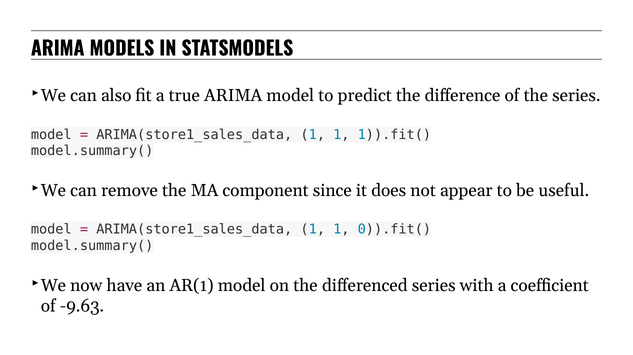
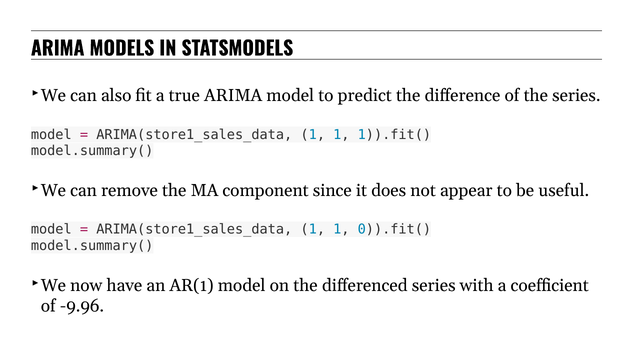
-9.63: -9.63 -> -9.96 (82, 306)
